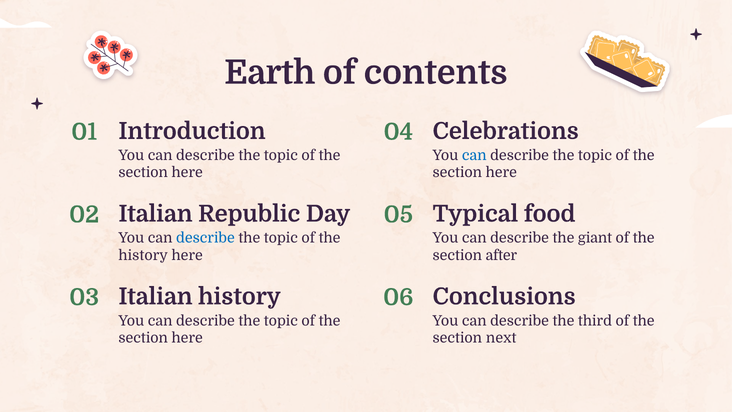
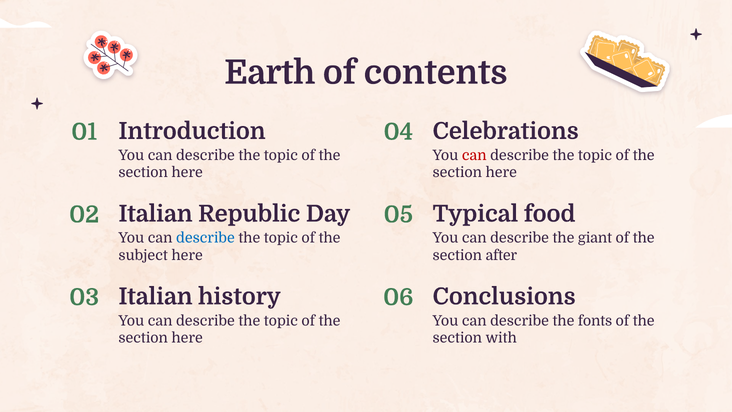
can colour: blue -> red (474, 155)
history: history -> subject (143, 255)
third: third -> fonts (595, 321)
next: next -> with (501, 338)
